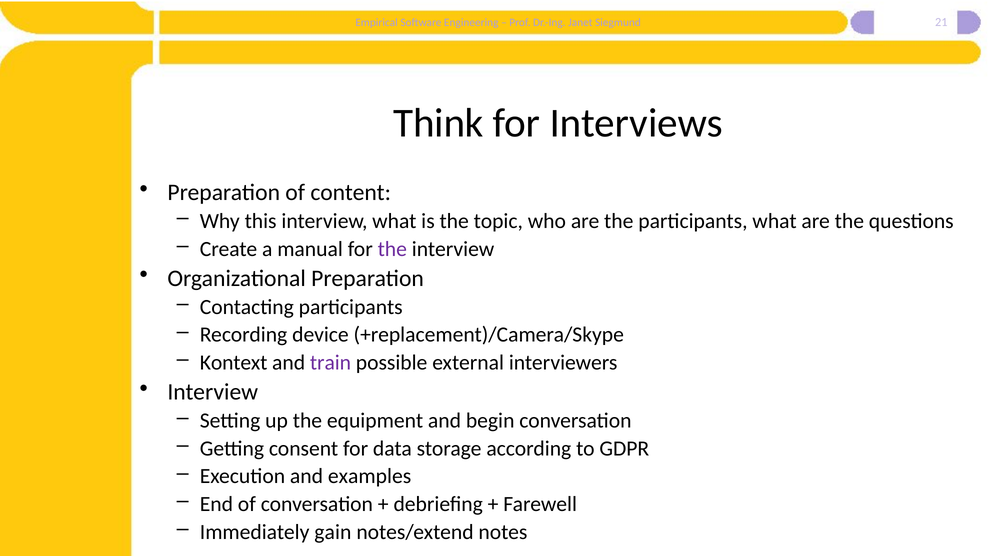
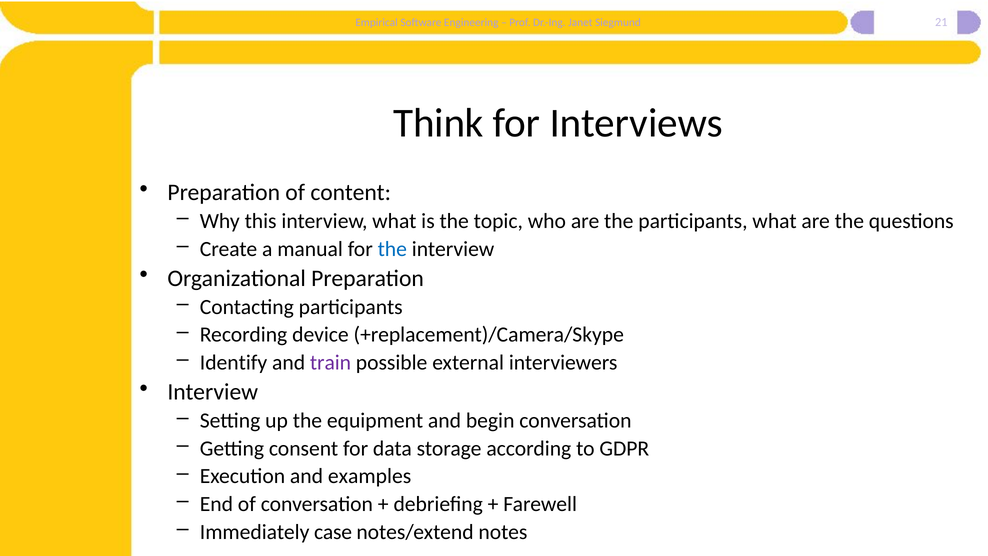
the colour: purple -> blue (392, 249)
Kontext: Kontext -> Identify (234, 362)
gain: gain -> case (333, 532)
